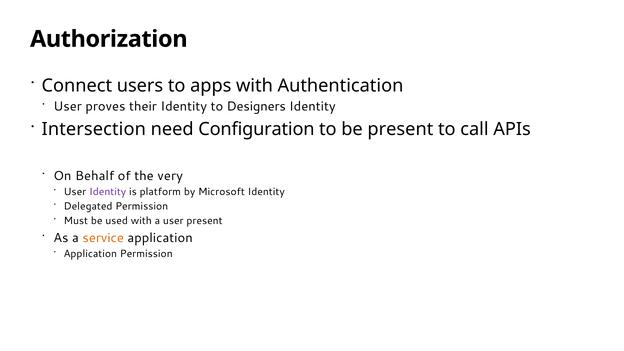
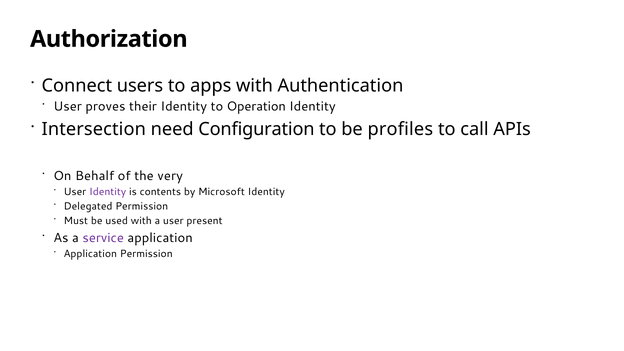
Designers: Designers -> Operation (256, 107)
be present: present -> profiles (400, 129)
platform: platform -> contents (160, 192)
service colour: orange -> purple (103, 238)
